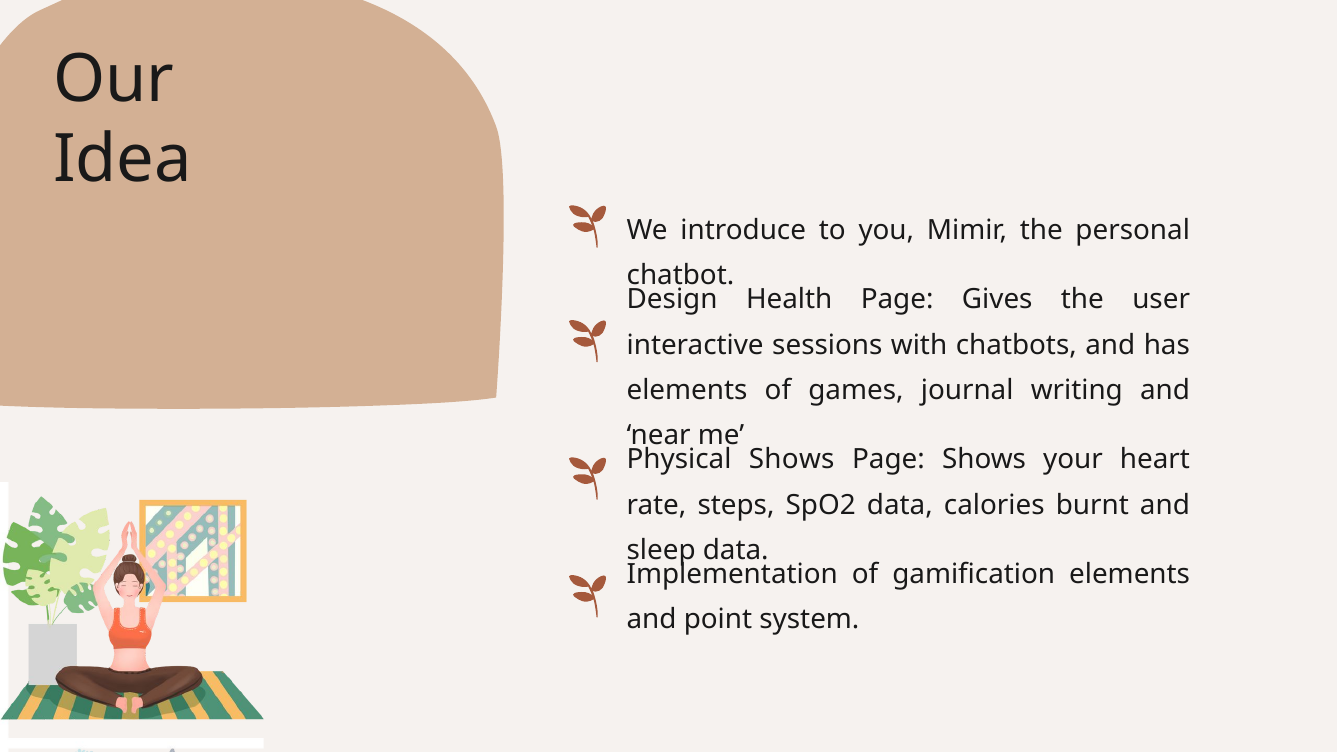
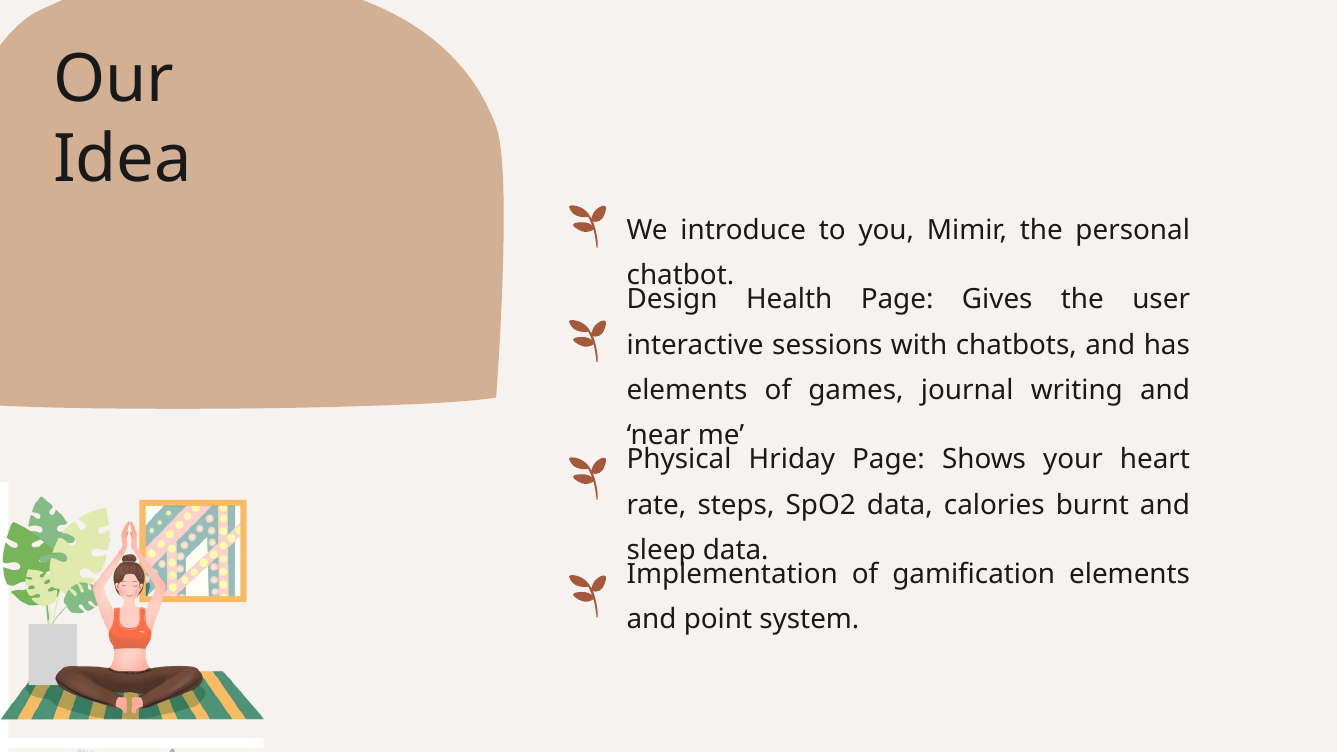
Physical Shows: Shows -> Hriday (792, 460)
